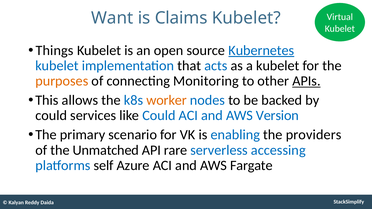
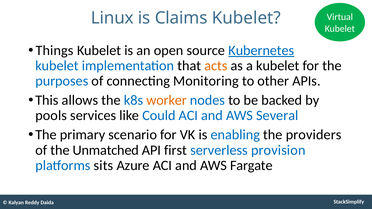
Want: Want -> Linux (112, 18)
acts colour: blue -> orange (216, 66)
purposes colour: orange -> blue (62, 81)
APIs underline: present -> none (306, 81)
could: could -> pools (51, 116)
Version: Version -> Several (277, 116)
rare: rare -> first (176, 150)
accessing: accessing -> provision (278, 150)
self: self -> sits (103, 166)
